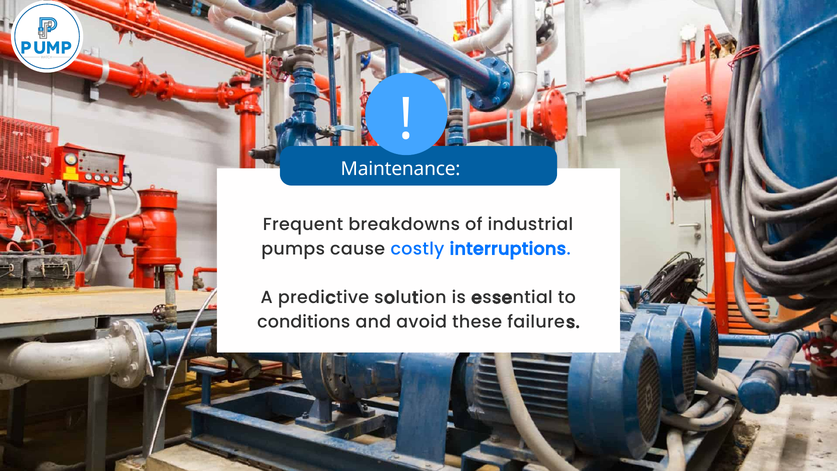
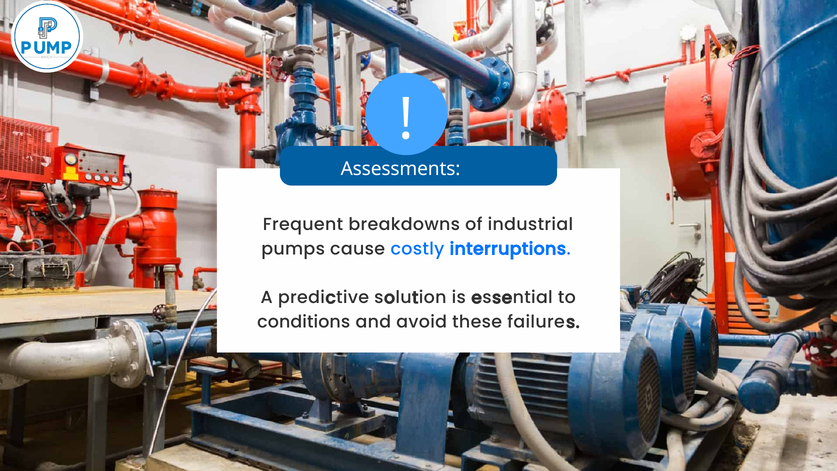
Maintenance: Maintenance -> Assessments (401, 169)
